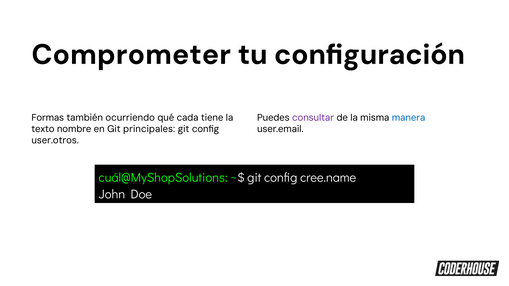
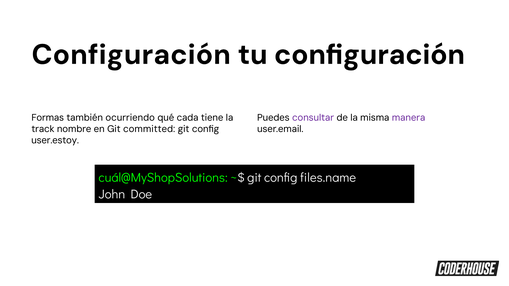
Comprometer: Comprometer -> Configuración (131, 55)
manera colour: blue -> purple (409, 118)
texto: texto -> track (43, 129)
principales: principales -> committed (149, 129)
user.otros: user.otros -> user.estoy (55, 141)
cree.name: cree.name -> files.name (328, 178)
